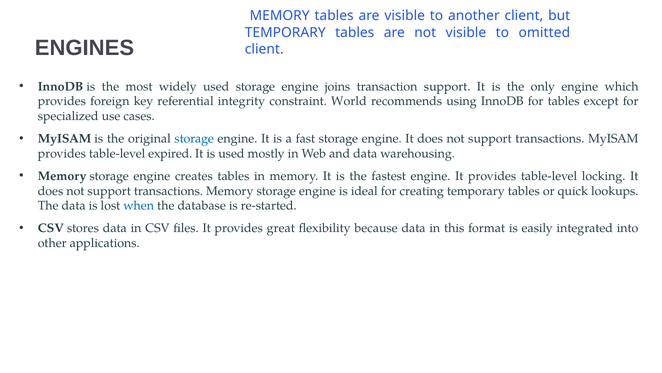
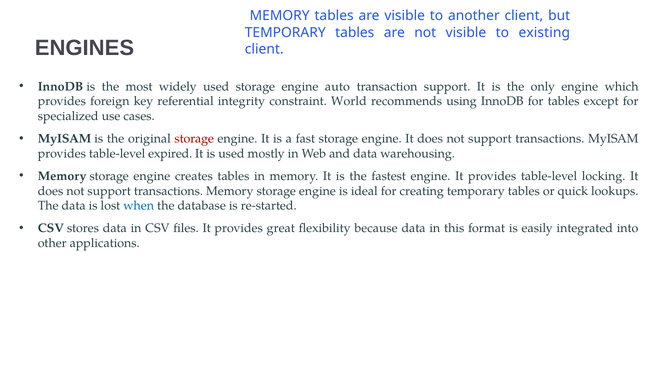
omitted: omitted -> existing (544, 32)
joins: joins -> auto (337, 86)
storage colour: blue -> red (194, 138)
